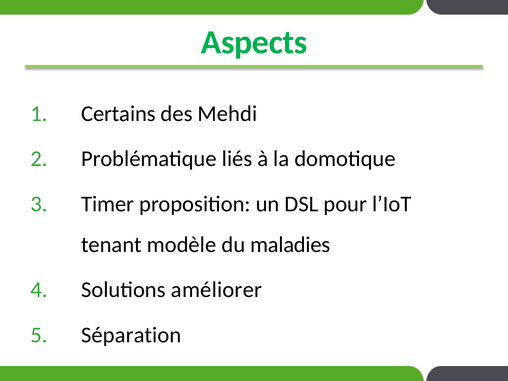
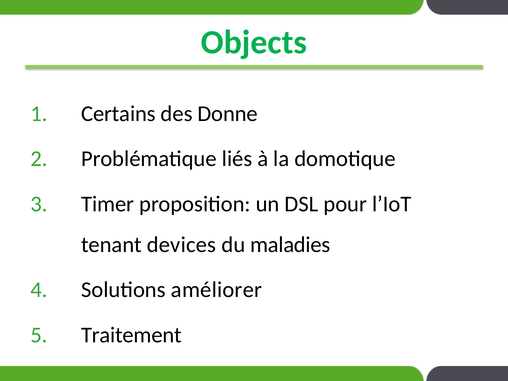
Aspects: Aspects -> Objects (254, 42)
Mehdi: Mehdi -> Donne (228, 114)
modèle: modèle -> devices (181, 245)
Séparation: Séparation -> Traitement (131, 335)
